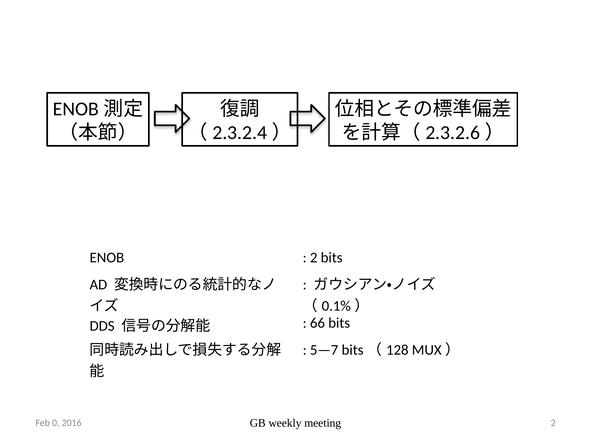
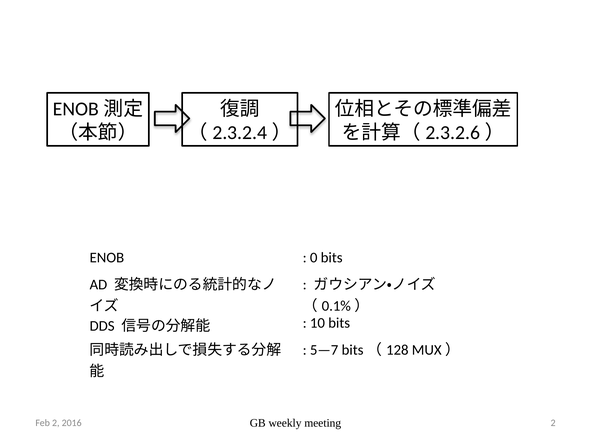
2: 2 -> 0 (314, 258)
66: 66 -> 10 (317, 323)
Feb 0: 0 -> 2 (56, 423)
